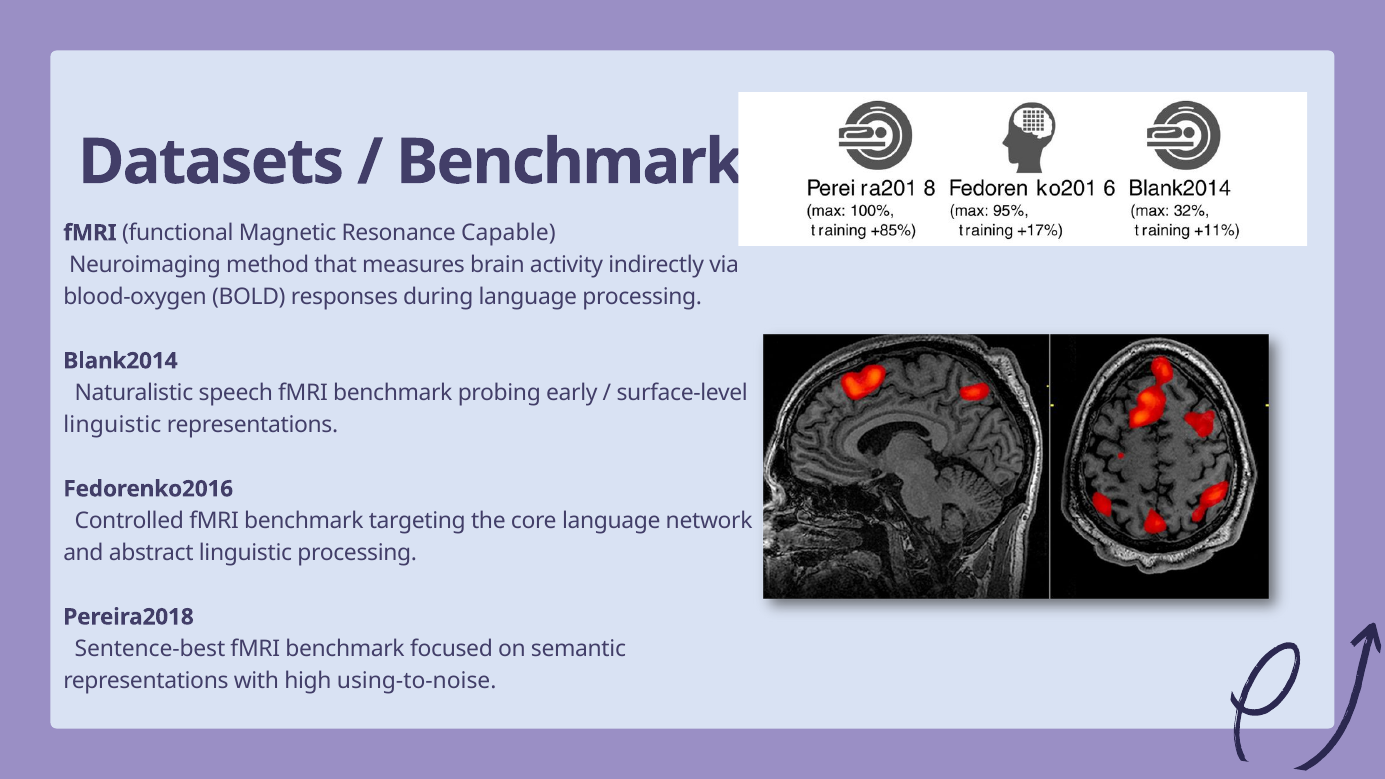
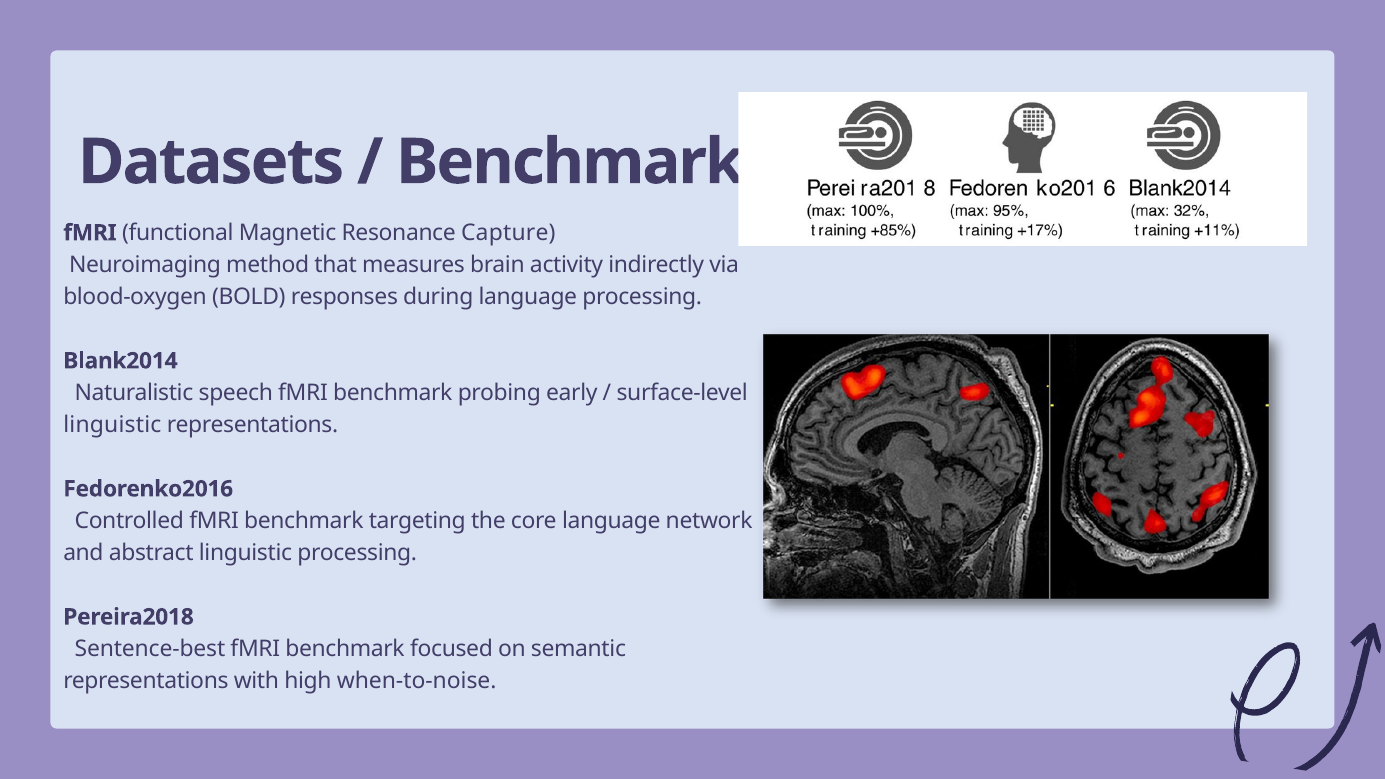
Capable: Capable -> Capture (508, 233)
using-to-noise: using-to-noise -> when-to-noise (417, 681)
